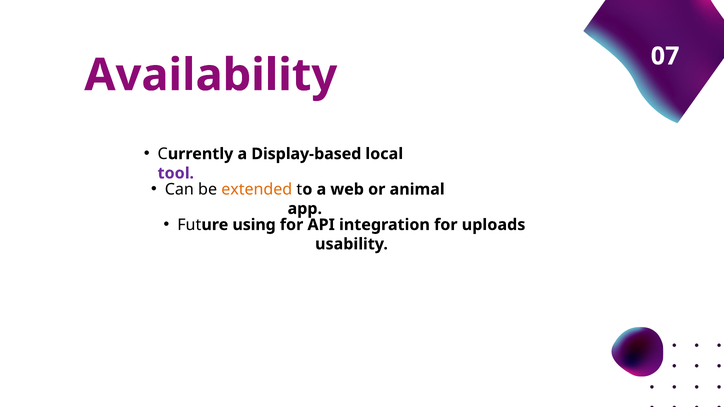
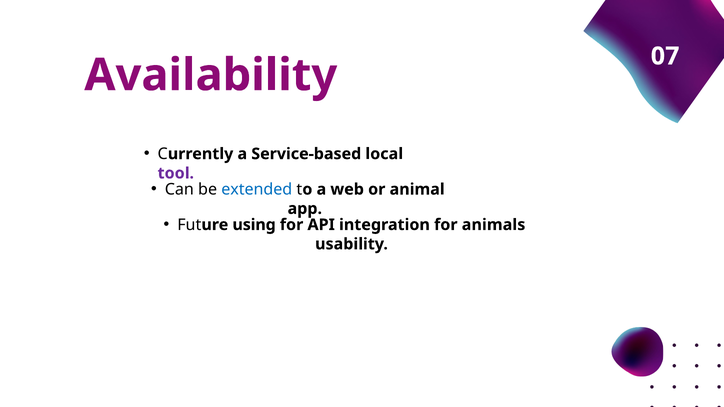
Display-based: Display-based -> Service-based (306, 154)
extended colour: orange -> blue (257, 189)
uploads: uploads -> animals (494, 225)
